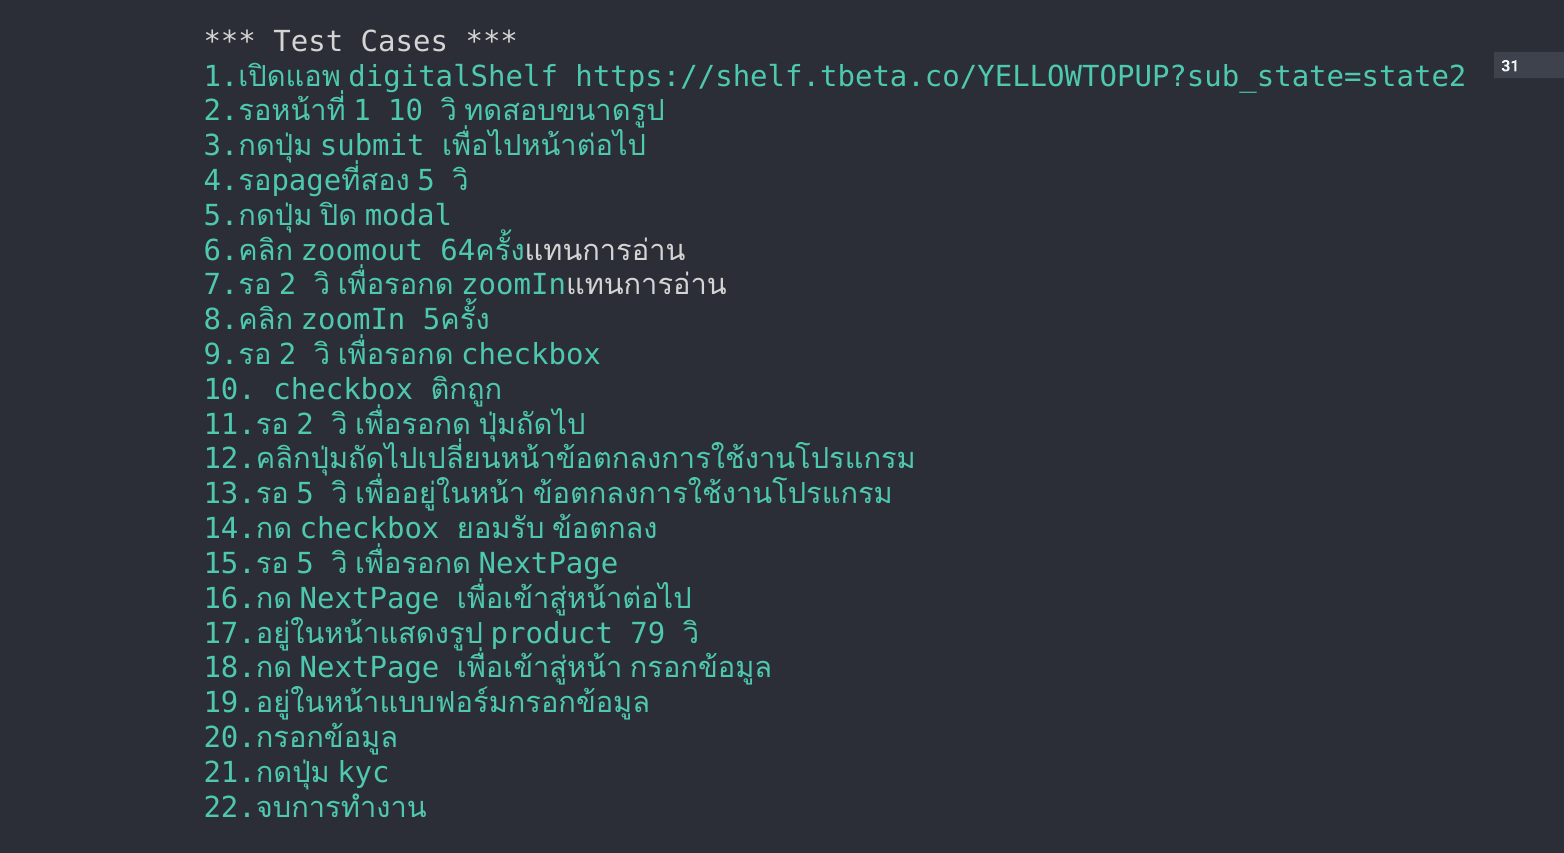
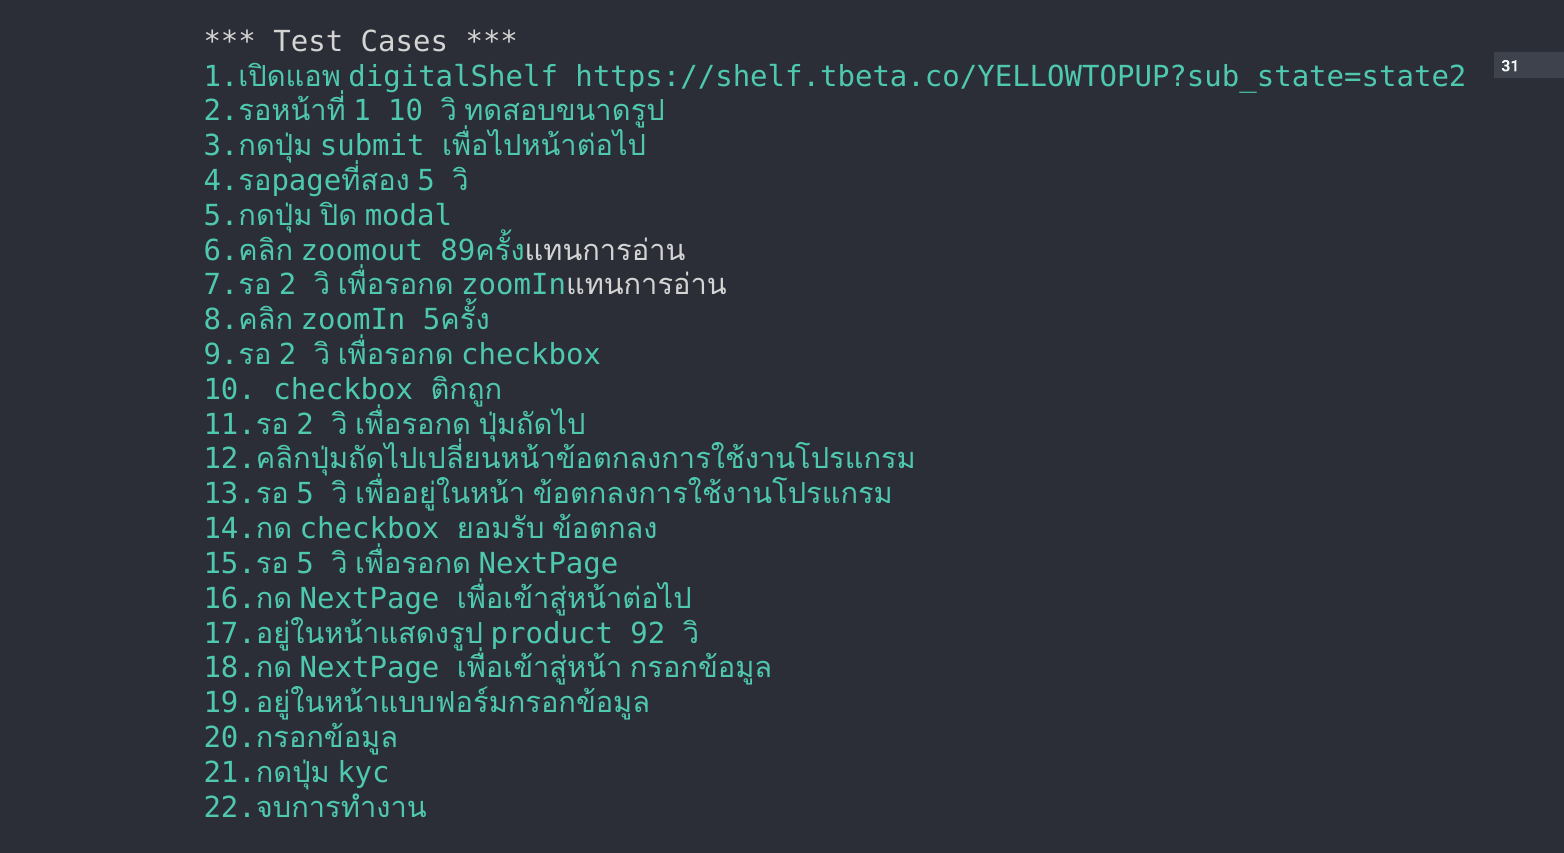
64: 64 -> 89 (458, 251)
79: 79 -> 92 (648, 634)
